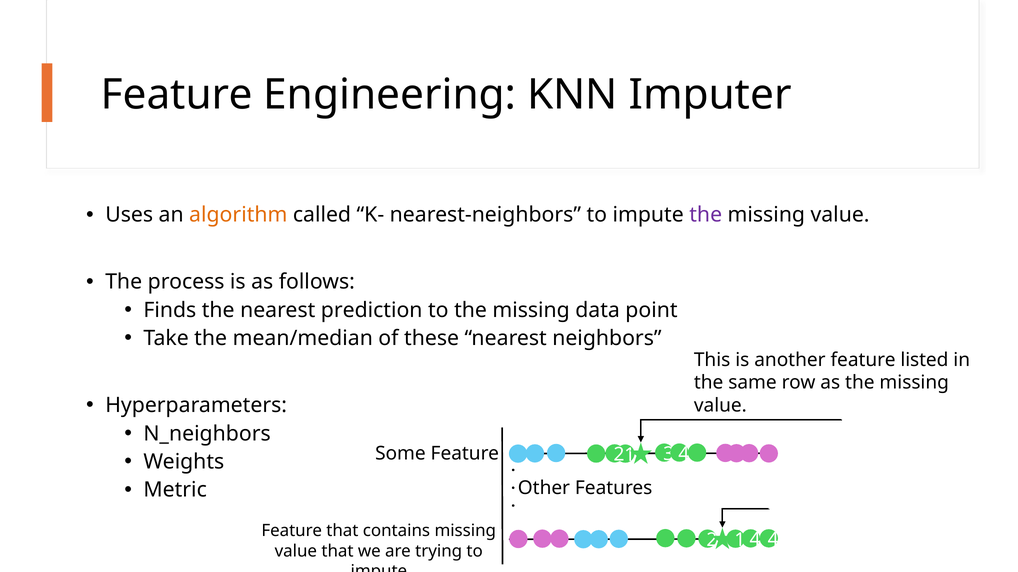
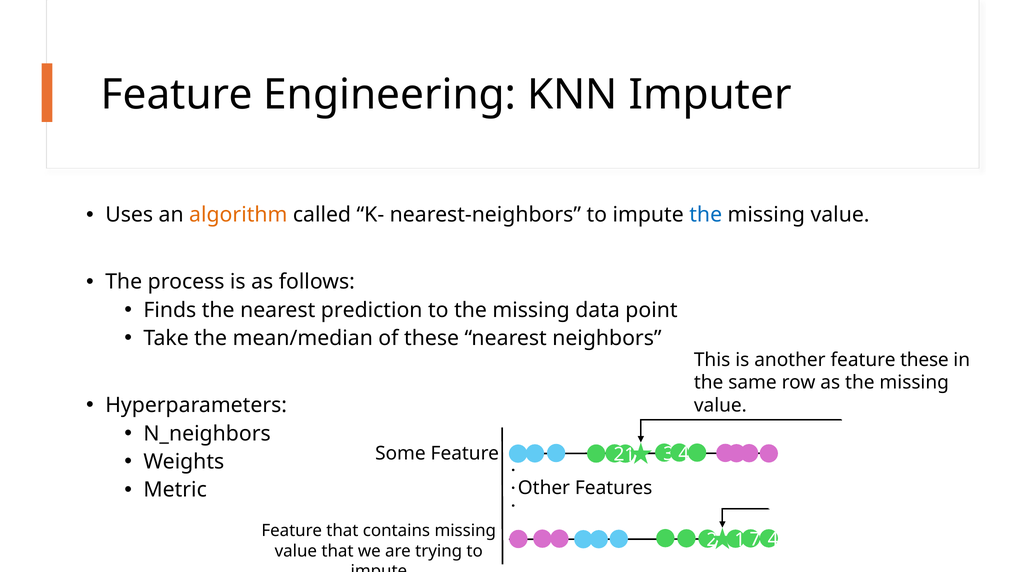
the colour: purple -> blue (706, 215)
feature listed: listed -> these (924, 360)
4: 4 -> 7 (755, 540)
